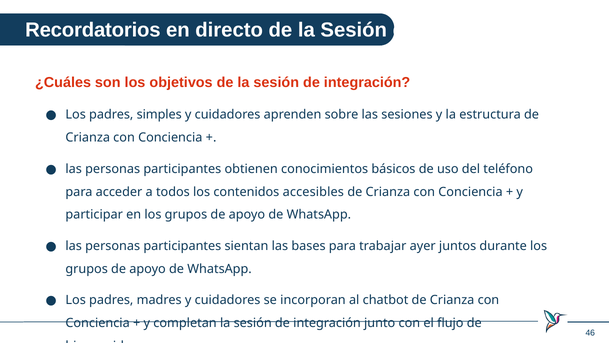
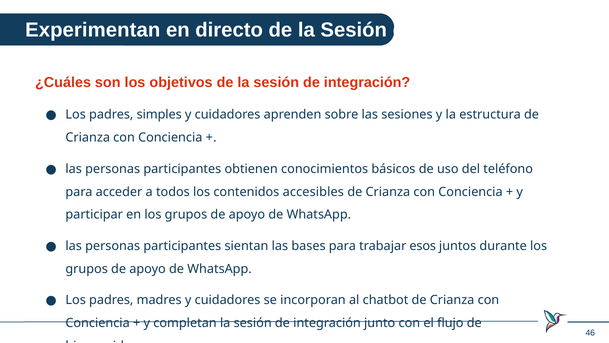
Recordatorios: Recordatorios -> Experimentan (93, 30)
ayer: ayer -> esos (423, 246)
